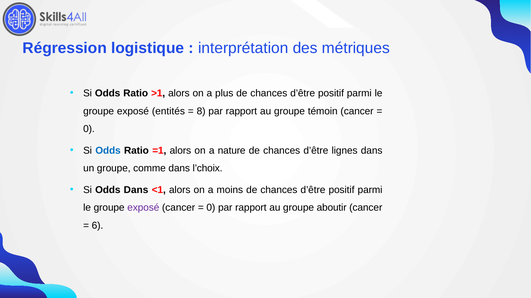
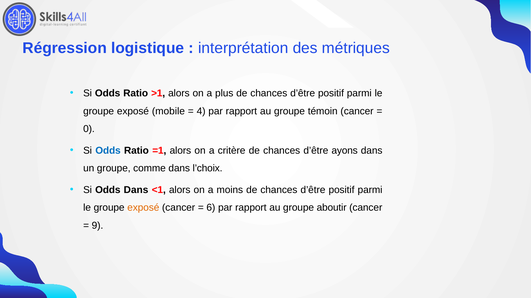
entités: entités -> mobile (168, 111)
8: 8 -> 4 (201, 111)
nature: nature -> critère (232, 151)
lignes: lignes -> ayons (345, 151)
exposé colour: purple -> orange (143, 208)
0: 0 -> 6 (211, 208)
6: 6 -> 9 (97, 226)
